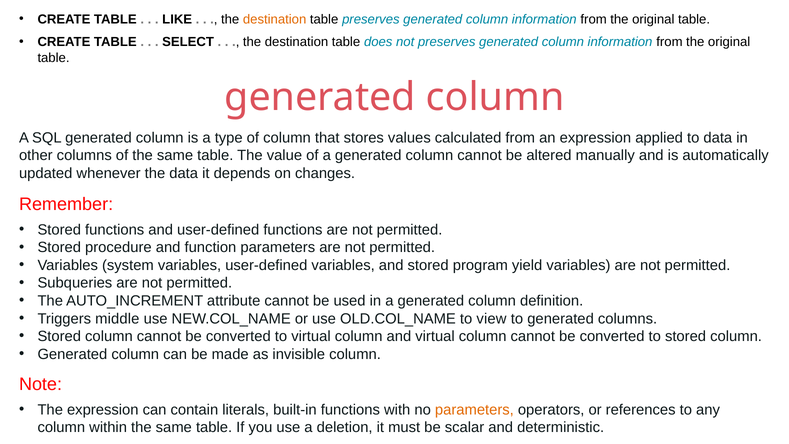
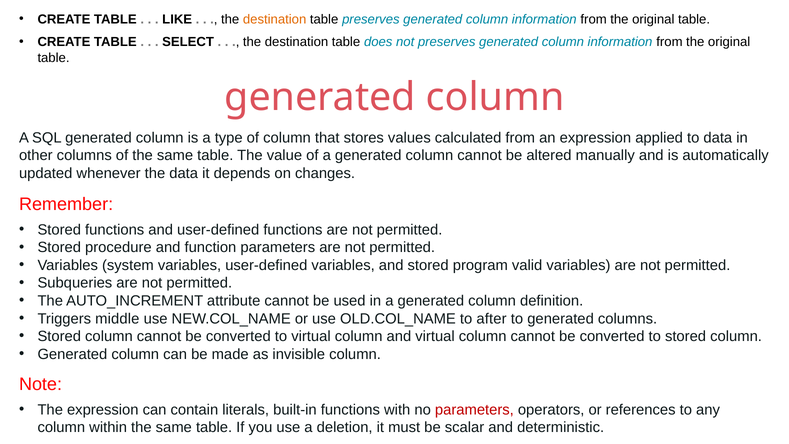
yield: yield -> valid (527, 265)
view: view -> after (491, 318)
parameters colour: orange -> red (474, 410)
